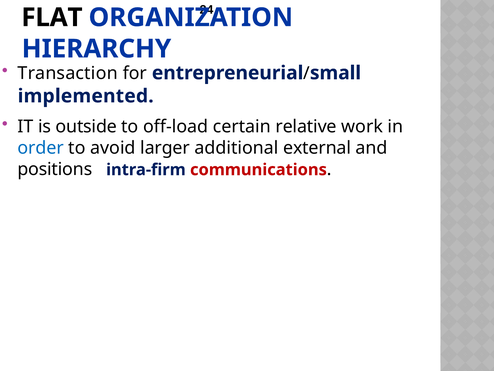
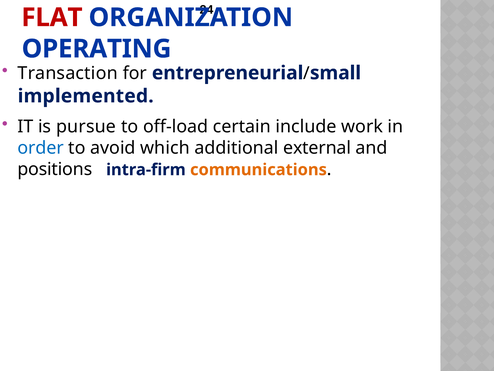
FLAT colour: black -> red (52, 17)
HIERARCHY: HIERARCHY -> OPERATING (97, 49)
outside: outside -> pursue (86, 126)
relative: relative -> include (306, 126)
larger: larger -> which (165, 148)
communications colour: red -> orange (258, 170)
